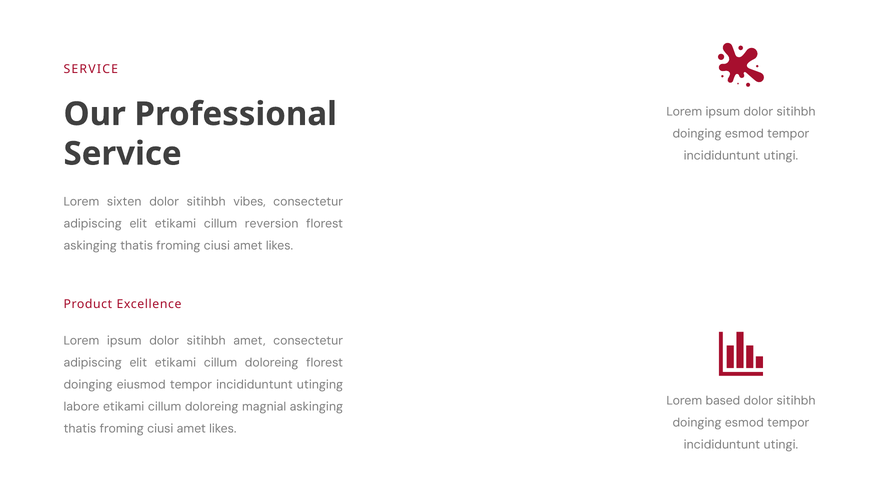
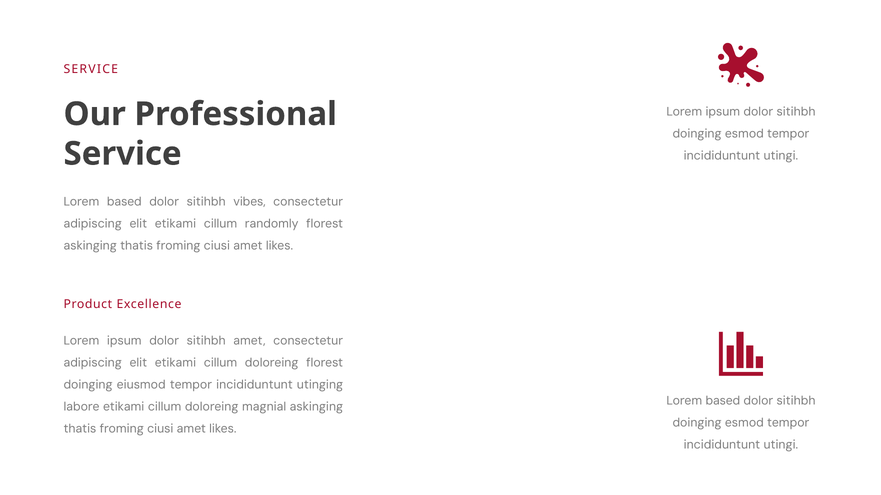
sixten: sixten -> based (124, 202)
reversion: reversion -> randomly (272, 224)
